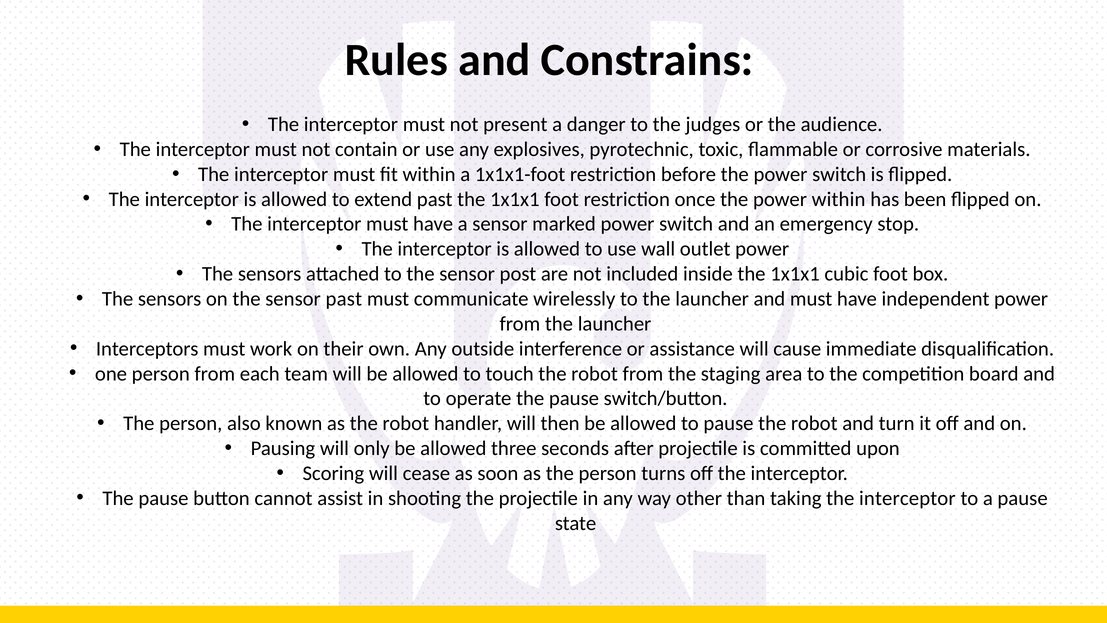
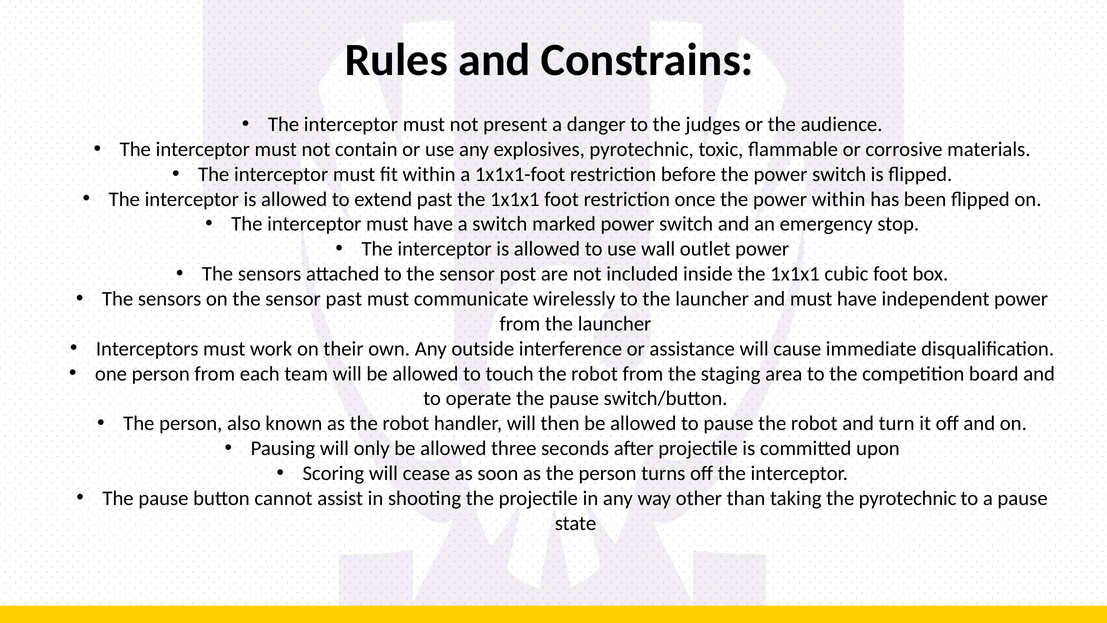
a sensor: sensor -> switch (500, 224)
taking the interceptor: interceptor -> pyrotechnic (908, 498)
